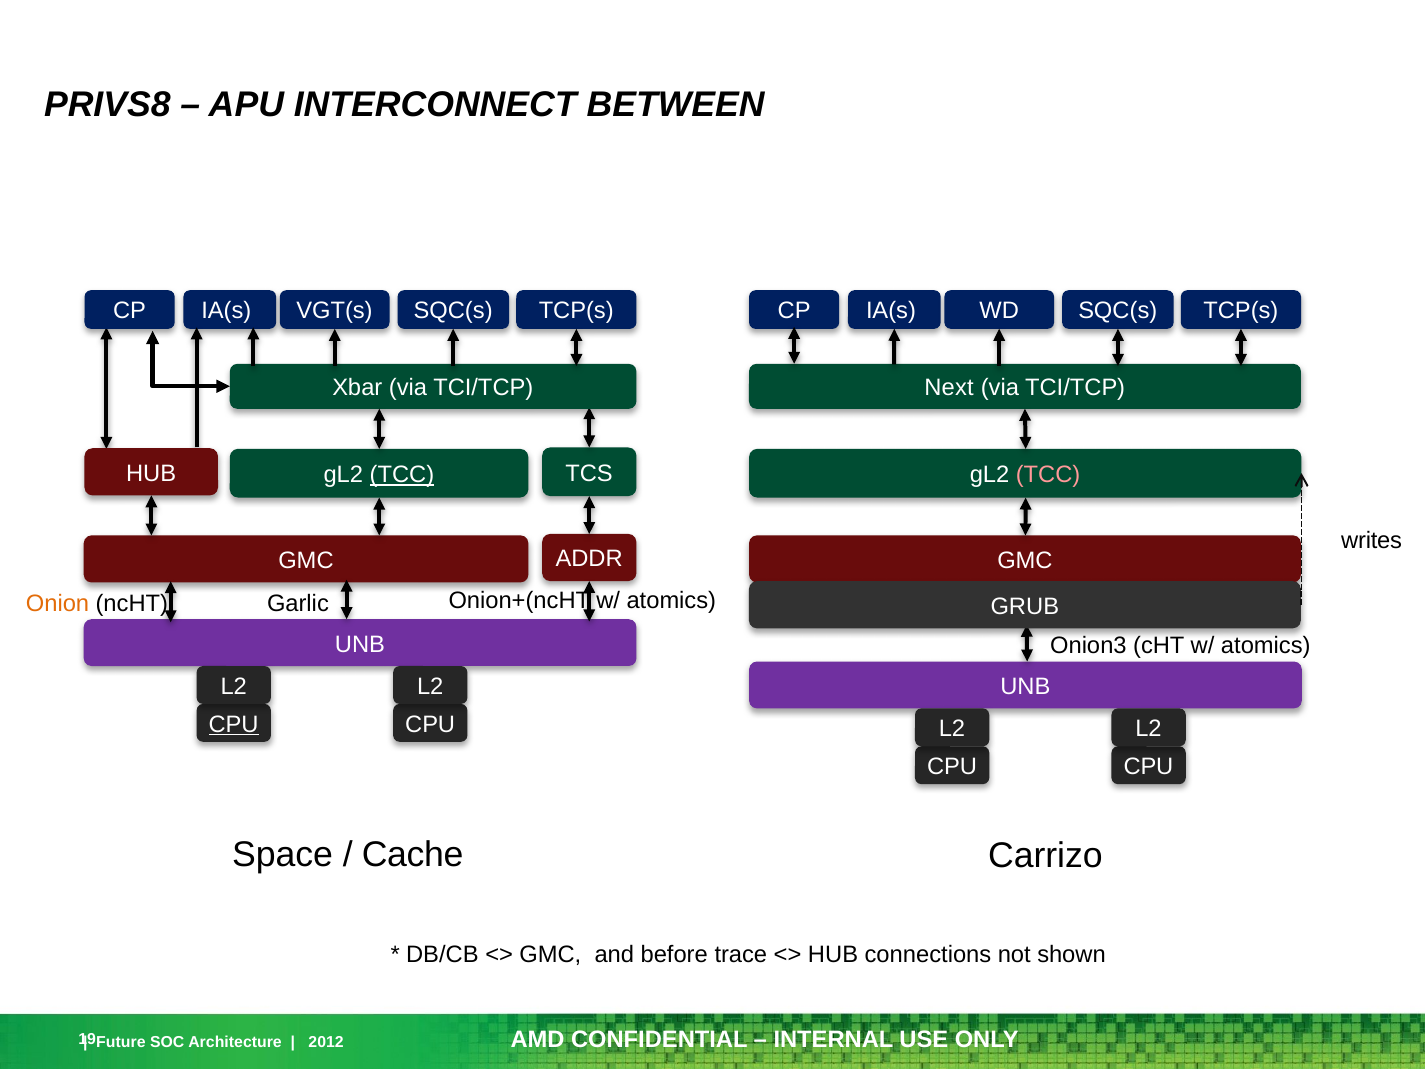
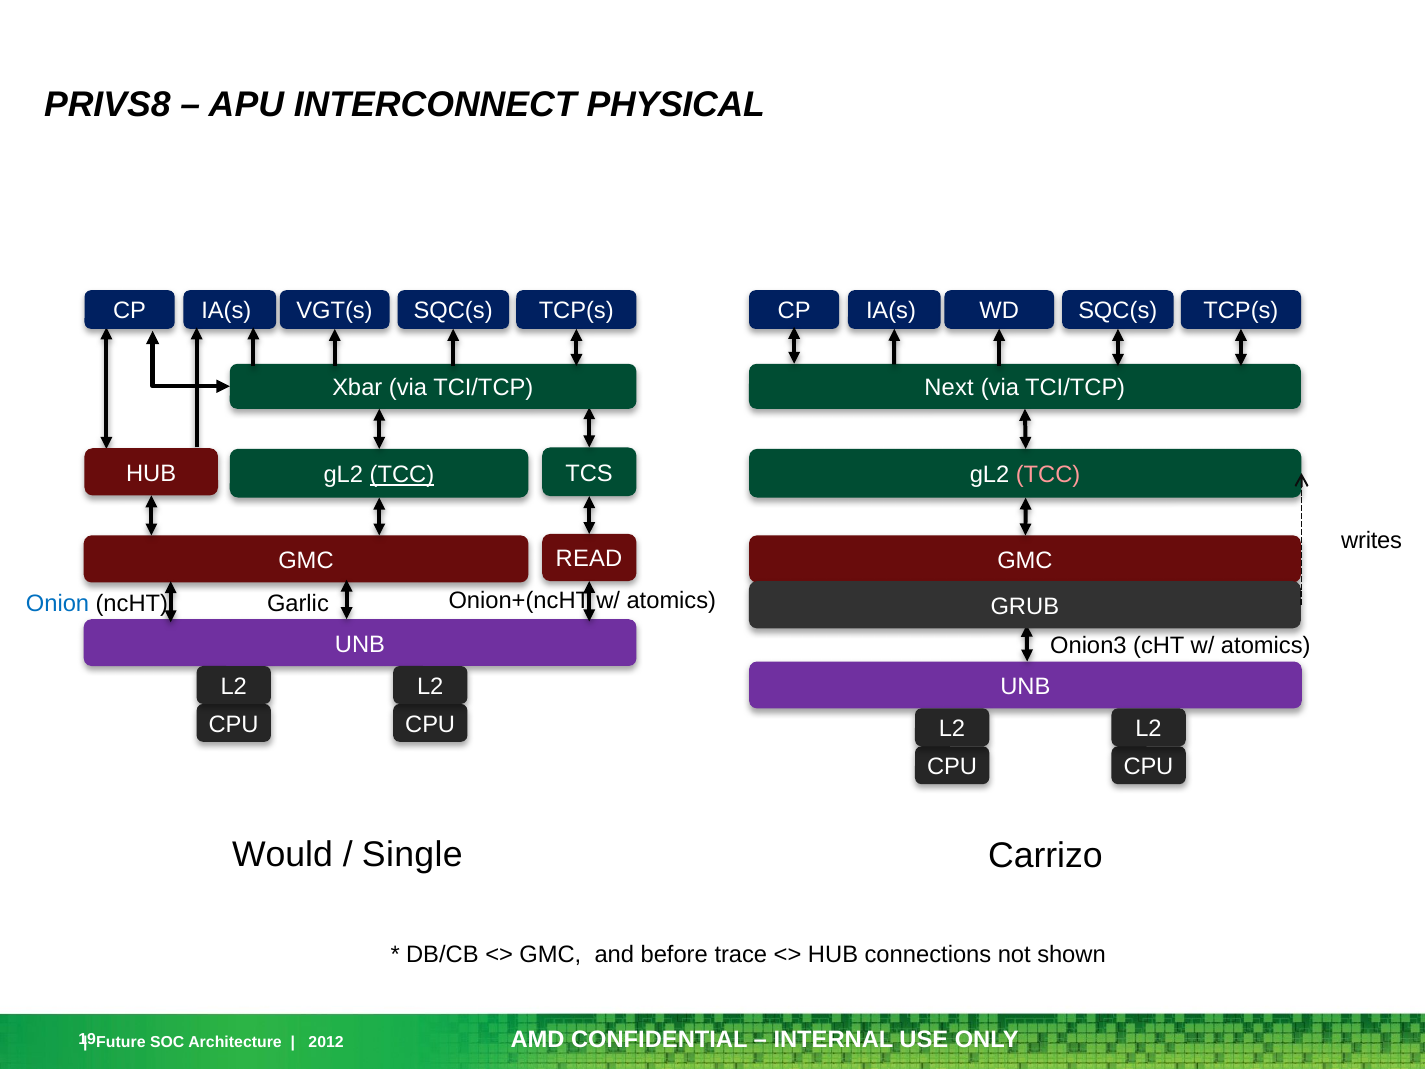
BETWEEN: BETWEEN -> PHYSICAL (676, 104)
ADDR: ADDR -> READ (589, 559)
Onion colour: orange -> blue (58, 604)
CPU underline: present -> none (234, 724)
Space: Space -> Would (283, 855)
Cache: Cache -> Single (412, 855)
